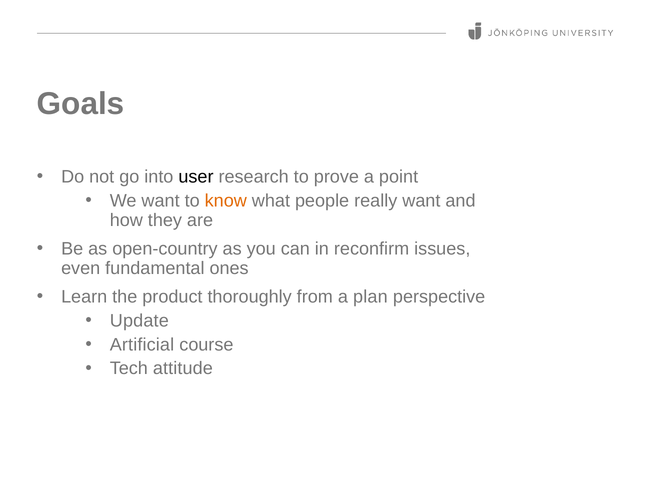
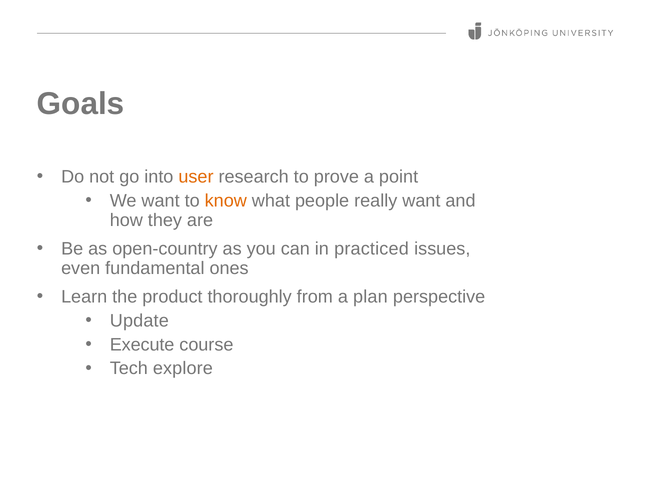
user colour: black -> orange (196, 177)
reconfirm: reconfirm -> practiced (371, 248)
Artificial: Artificial -> Execute (142, 344)
attitude: attitude -> explore (183, 368)
